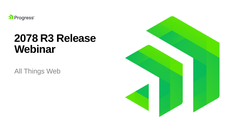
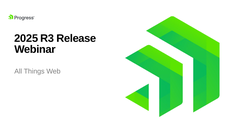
2078: 2078 -> 2025 (26, 38)
